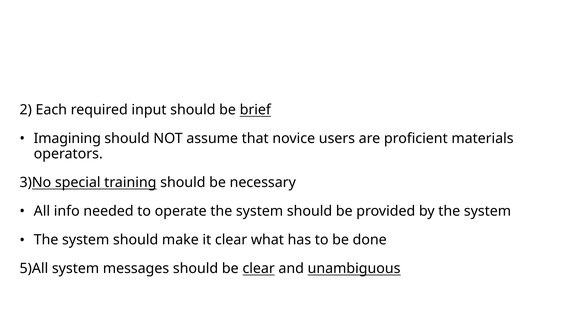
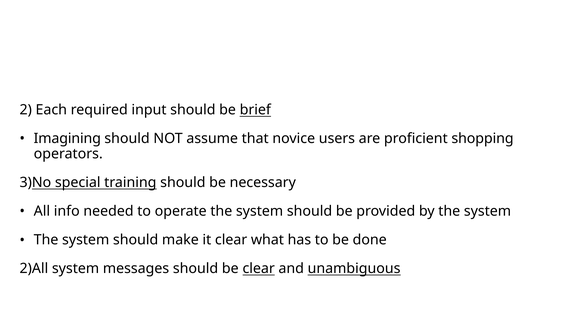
materials: materials -> shopping (483, 138)
5)All: 5)All -> 2)All (34, 268)
